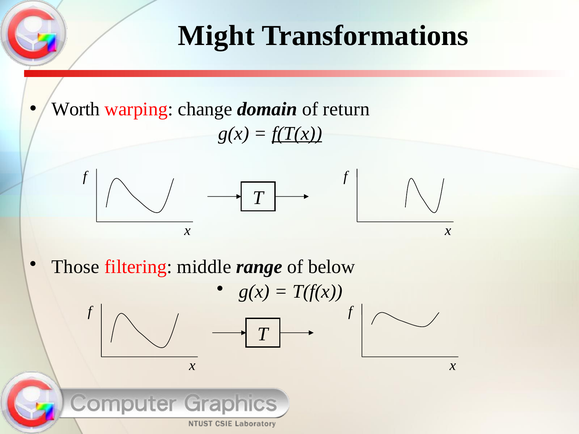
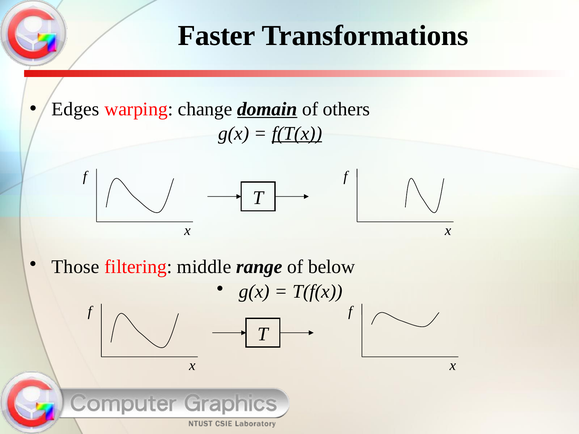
Might: Might -> Faster (217, 36)
Worth: Worth -> Edges (75, 109)
domain underline: none -> present (267, 109)
return: return -> others (347, 109)
